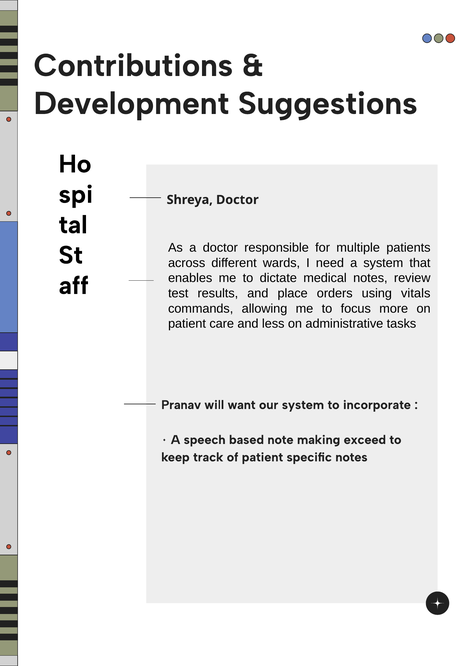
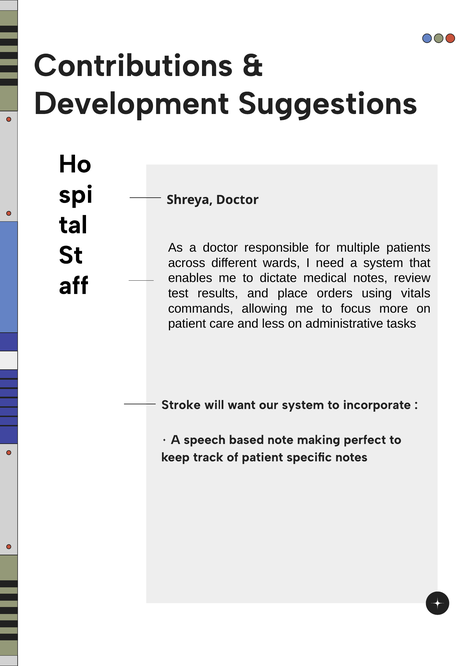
Pranav: Pranav -> Stroke (181, 405)
exceed: exceed -> perfect (365, 440)
